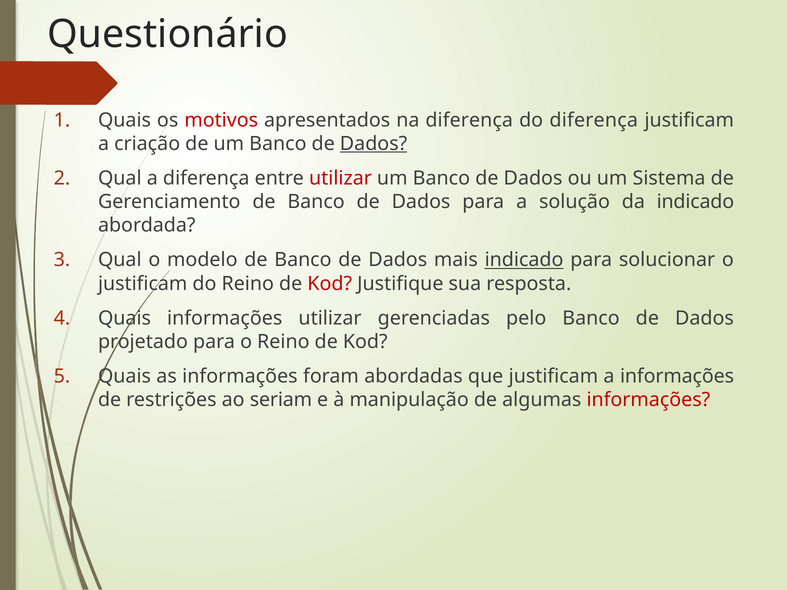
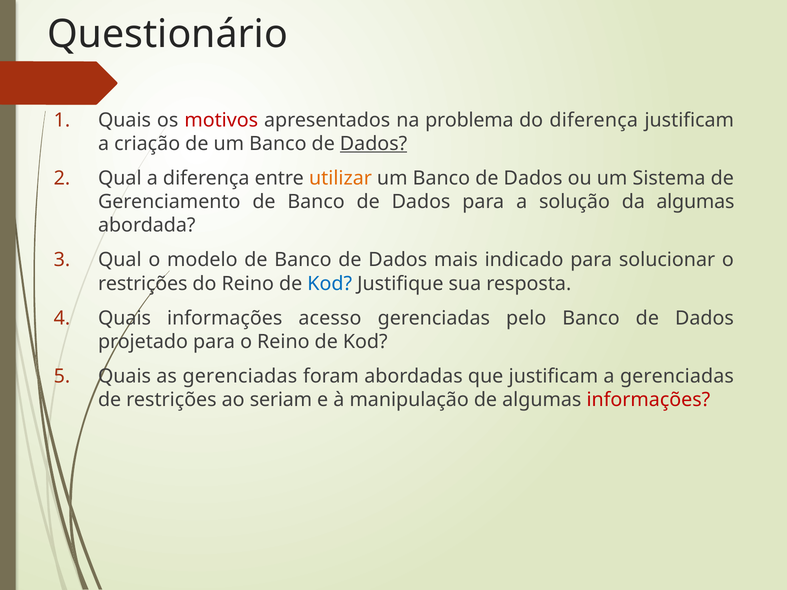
na diferença: diferença -> problema (469, 120)
utilizar colour: red -> orange (340, 178)
da indicado: indicado -> algumas (695, 202)
indicado underline: present -> none (524, 260)
justificam: justificam -> restrições (143, 284)
Kod colour: red -> blue (330, 284)
informações utilizar: utilizar -> acesso (330, 318)
as informações: informações -> gerenciadas (240, 376)
a informações: informações -> gerenciadas (677, 376)
